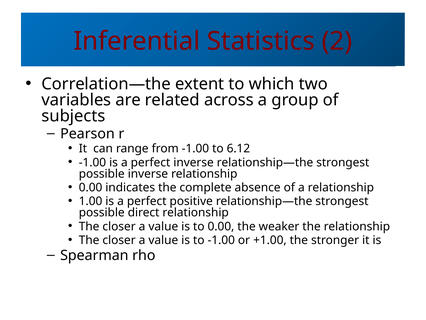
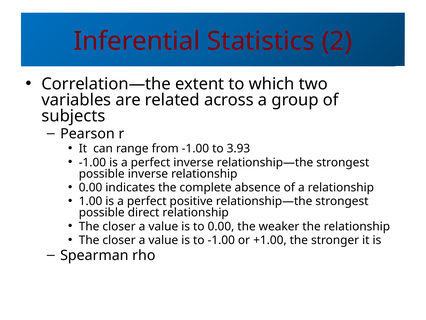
6.12: 6.12 -> 3.93 (238, 148)
